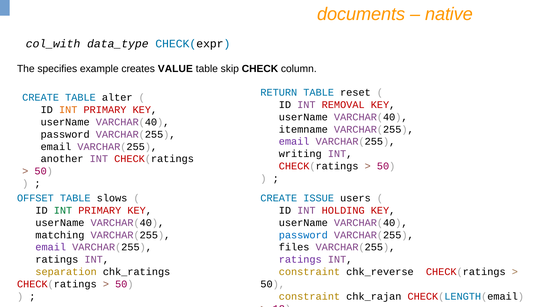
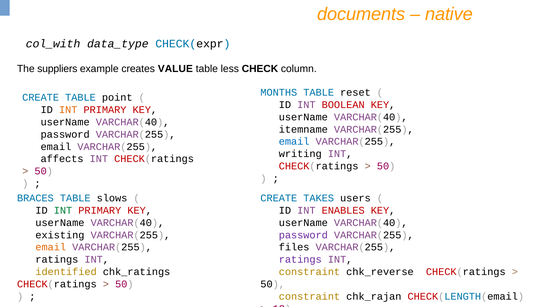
specifies: specifies -> suppliers (57, 69)
skip: skip -> less (230, 69)
RETURN: RETURN -> MONTHS (279, 92)
alter: alter -> point (117, 97)
REMOVAL: REMOVAL -> BOOLEAN (343, 105)
email colour: purple -> blue (294, 141)
another: another -> affects (62, 159)
OFFSET: OFFSET -> BRACES (35, 198)
ISSUE: ISSUE -> TAKES (319, 198)
HOLDING: HOLDING -> ENABLES (343, 210)
matching: matching -> existing (60, 235)
password colour: blue -> purple (303, 235)
email colour: purple -> orange (51, 247)
separation: separation -> identified (66, 271)
